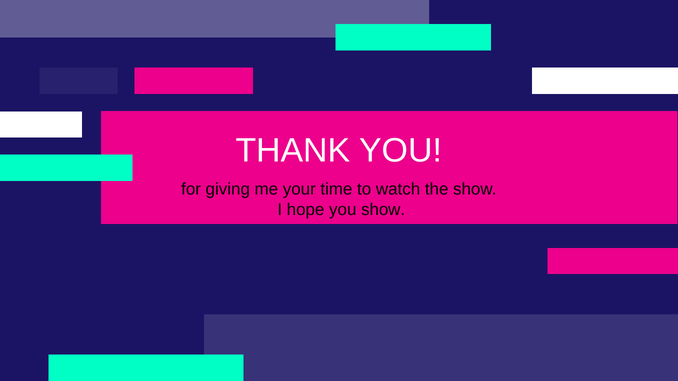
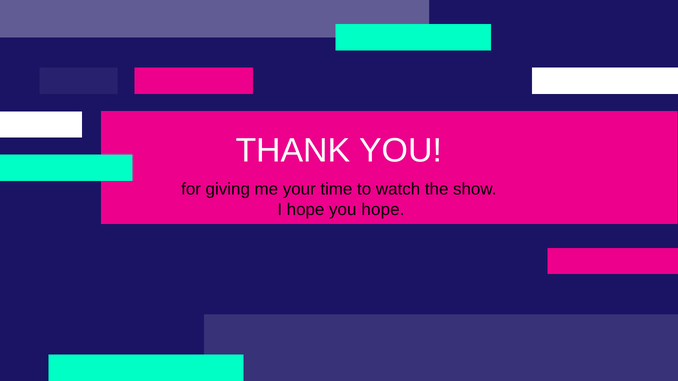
you show: show -> hope (383, 210)
